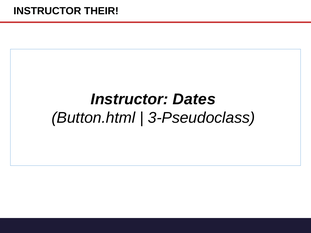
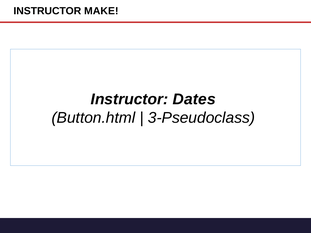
THEIR: THEIR -> MAKE (101, 11)
